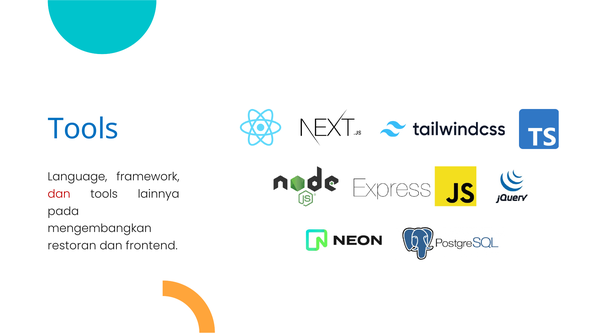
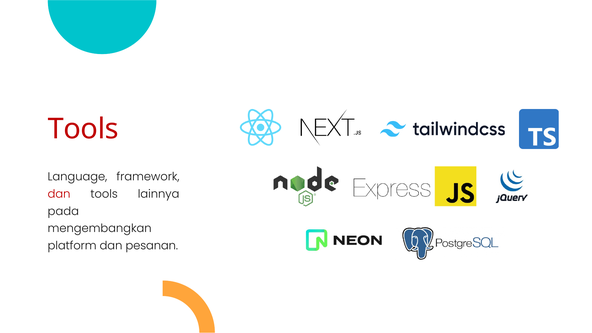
Tools colour: blue -> red (83, 129)
restoran: restoran -> platform (72, 246)
frontend: frontend -> pesanan (152, 246)
